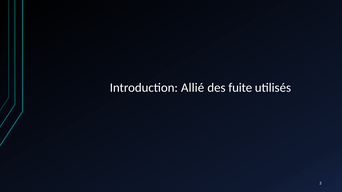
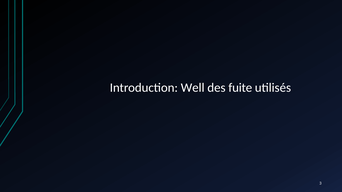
Allié: Allié -> Well (193, 88)
